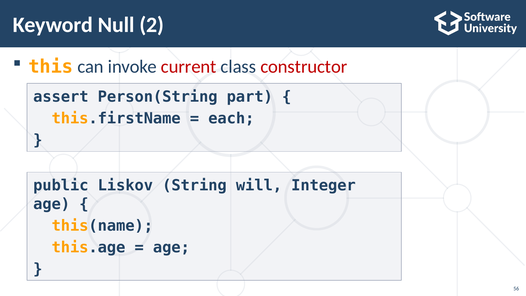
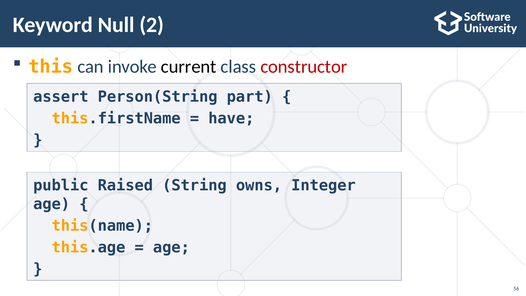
current colour: red -> black (189, 67)
each: each -> have (231, 118)
Liskov: Liskov -> Raised (125, 185)
will: will -> owns (259, 185)
